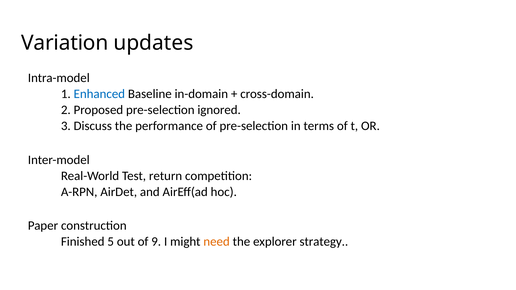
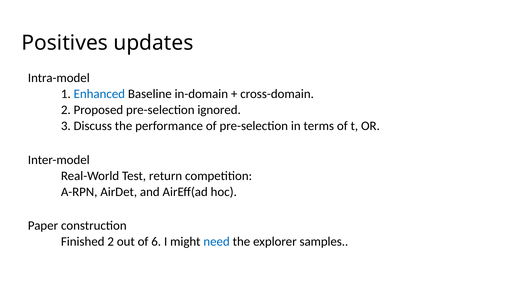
Variation: Variation -> Positives (65, 43)
Finished 5: 5 -> 2 (111, 242)
9: 9 -> 6 (156, 242)
need colour: orange -> blue (217, 242)
strategy: strategy -> samples (324, 242)
